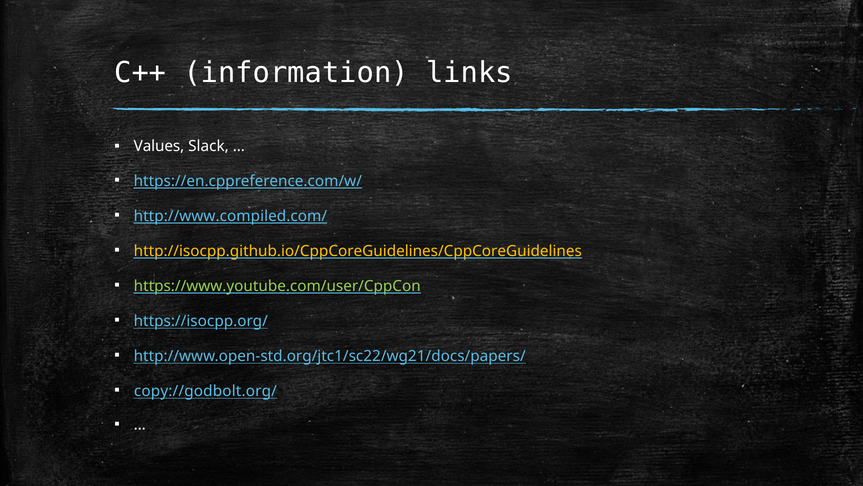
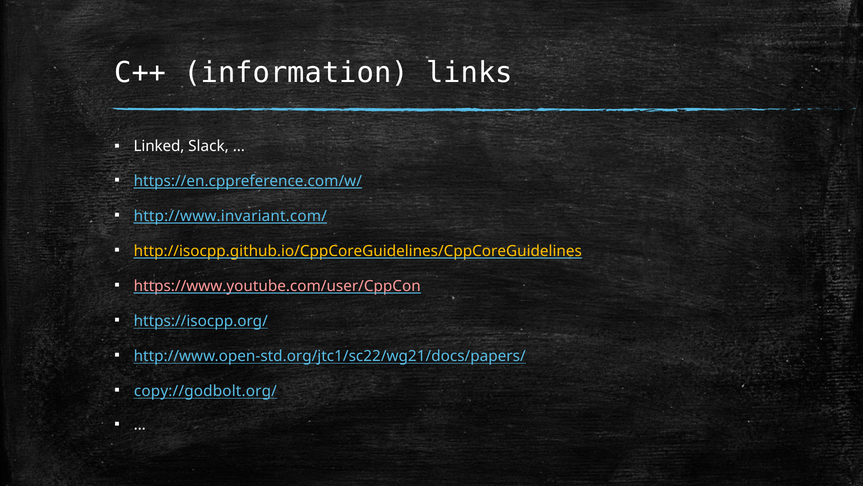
Values: Values -> Linked (159, 146)
http://www.compiled.com/: http://www.compiled.com/ -> http://www.invariant.com/ (230, 216)
https://www.youtube.com/user/CppCon colour: light green -> pink (277, 286)
